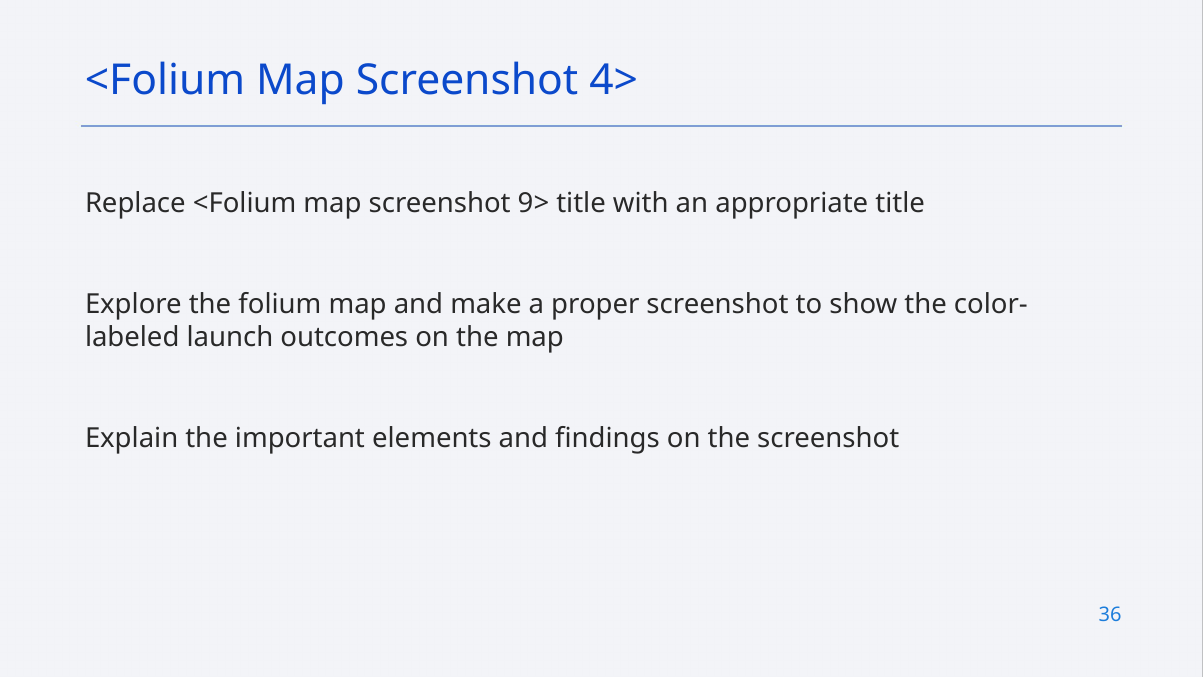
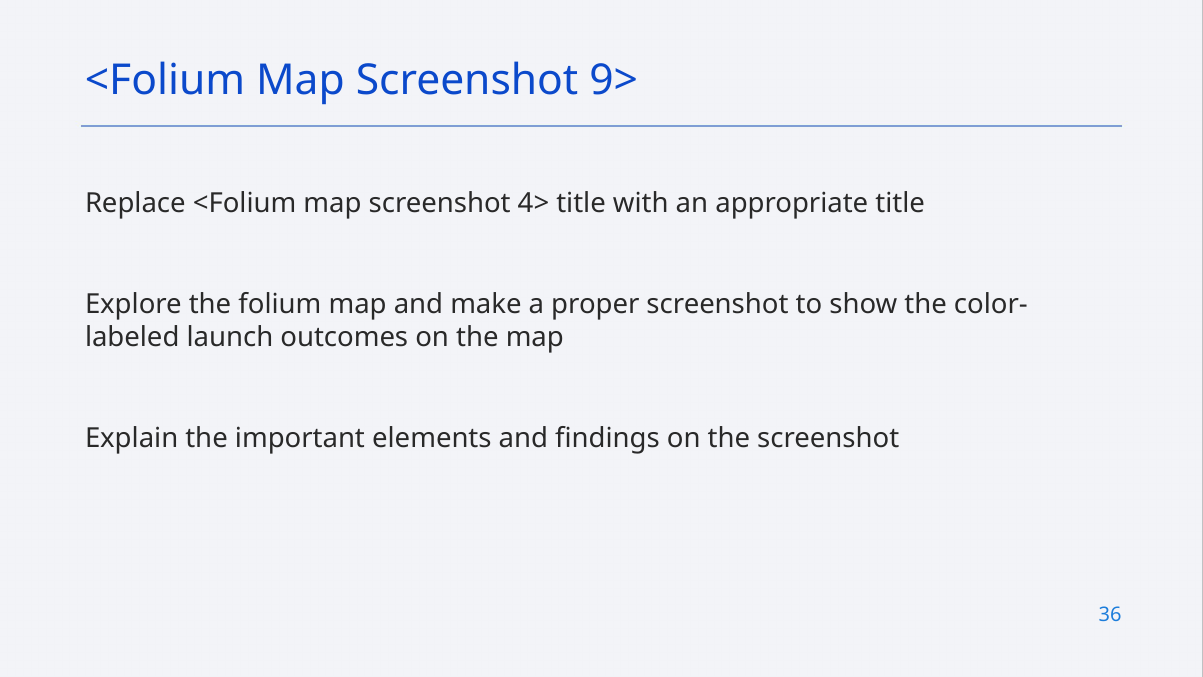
4>: 4> -> 9> (614, 80)
9>: 9> -> 4> (534, 203)
